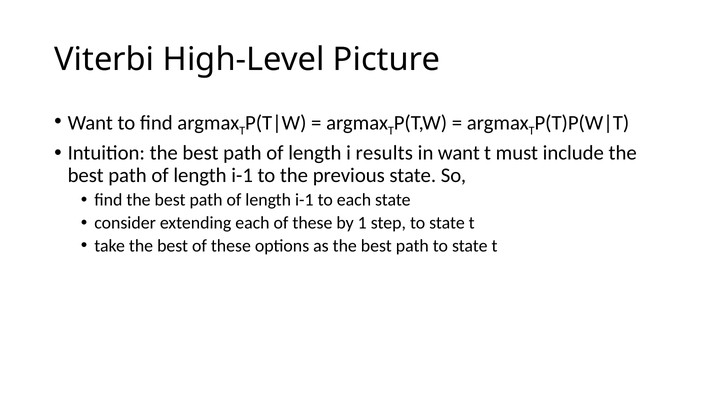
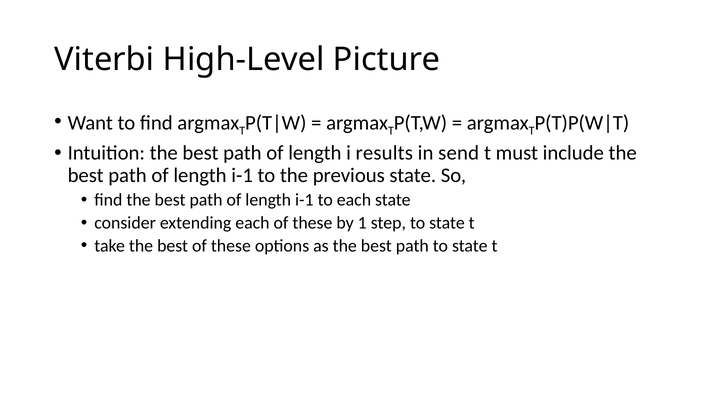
in want: want -> send (459, 153)
